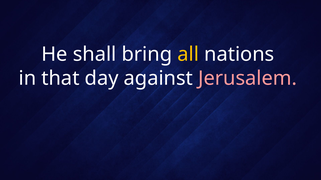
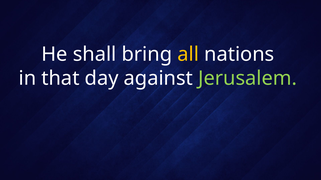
Jerusalem colour: pink -> light green (248, 79)
